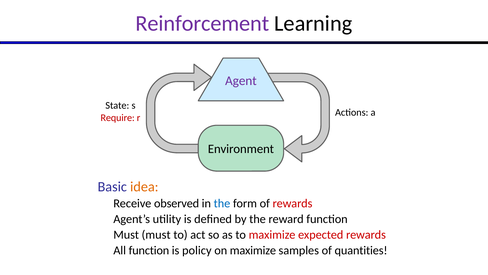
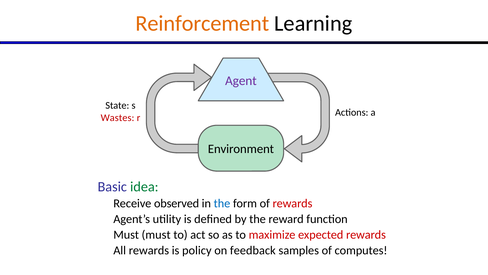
Reinforcement colour: purple -> orange (202, 23)
Require: Require -> Wastes (118, 118)
idea colour: orange -> green (144, 186)
function: function -> rewards (149, 250)
on maximize: maximize -> feedback (253, 250)
quantities: quantities -> computes (361, 250)
